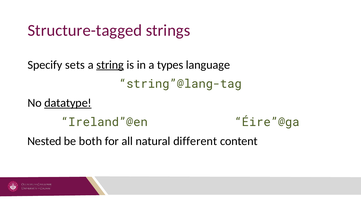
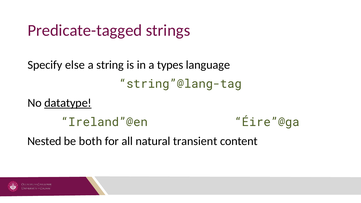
Structure-tagged: Structure-tagged -> Predicate-tagged (85, 30)
sets: sets -> else (75, 65)
string underline: present -> none (110, 65)
different: different -> transient (195, 141)
